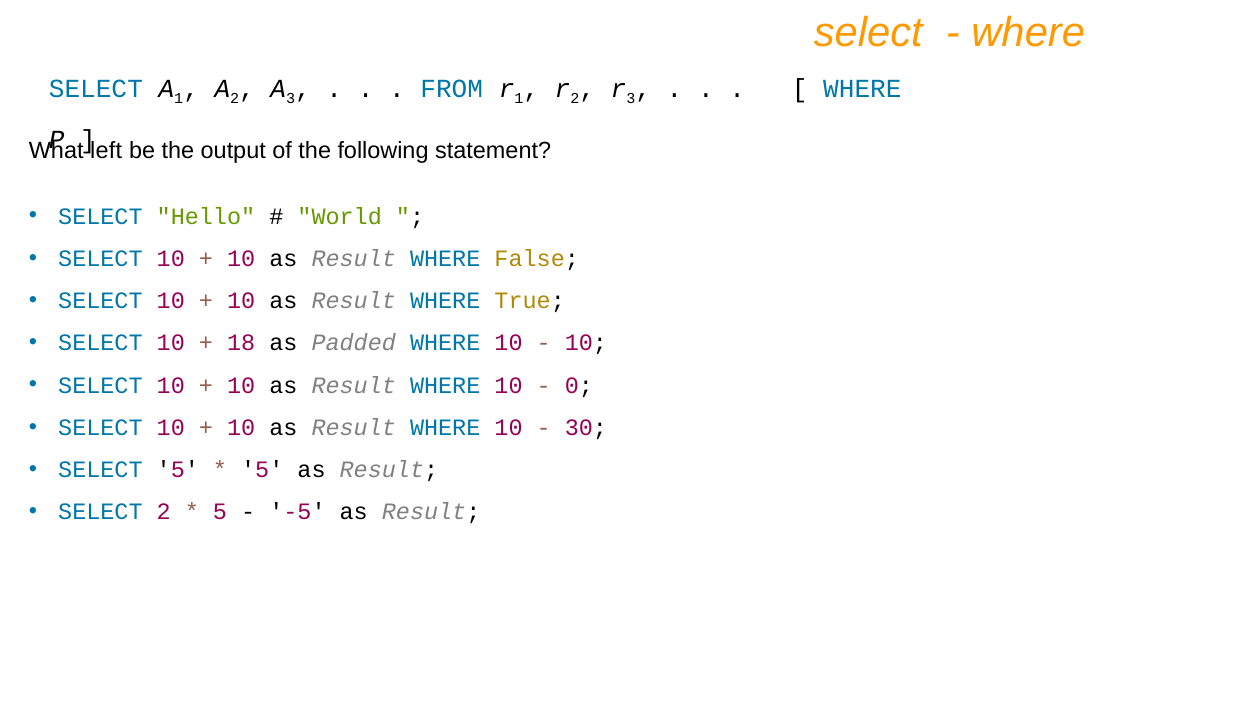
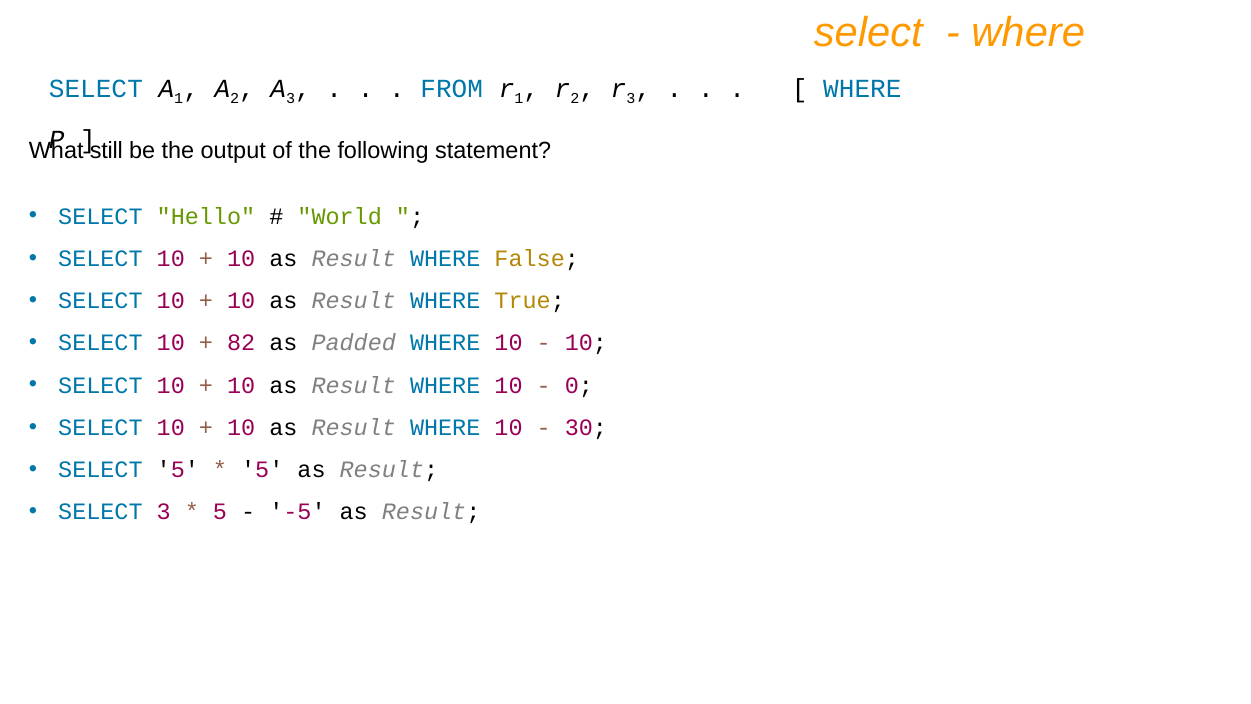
left: left -> still (106, 151)
18: 18 -> 82 (241, 343)
SELECT 2: 2 -> 3 (164, 512)
